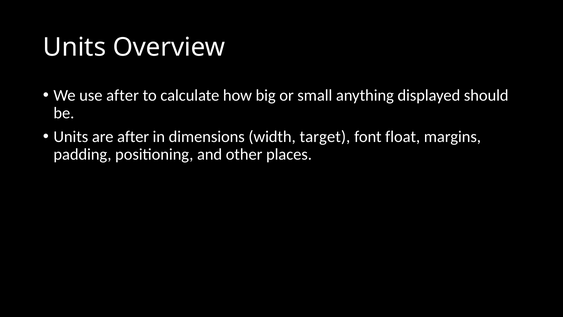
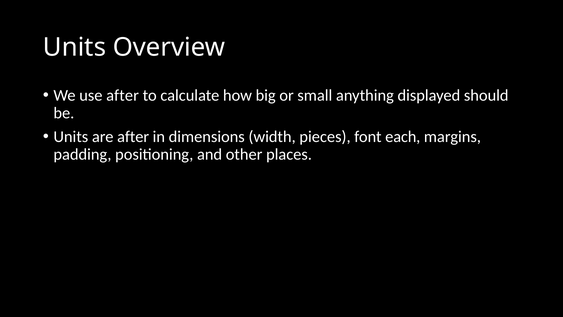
target: target -> pieces (325, 137)
float: float -> each (403, 137)
